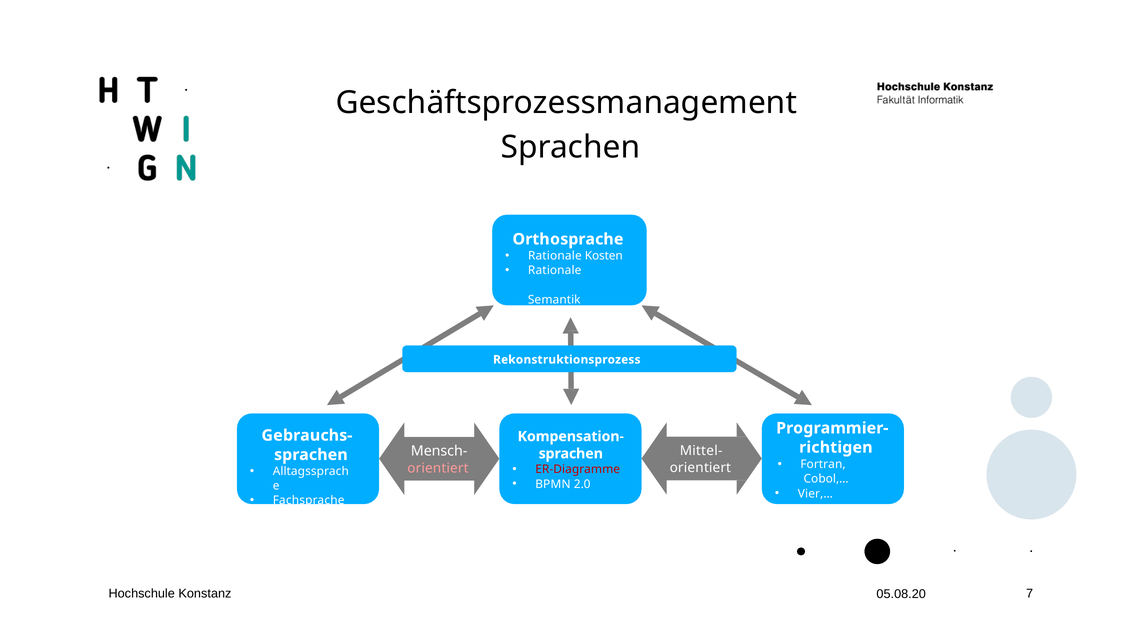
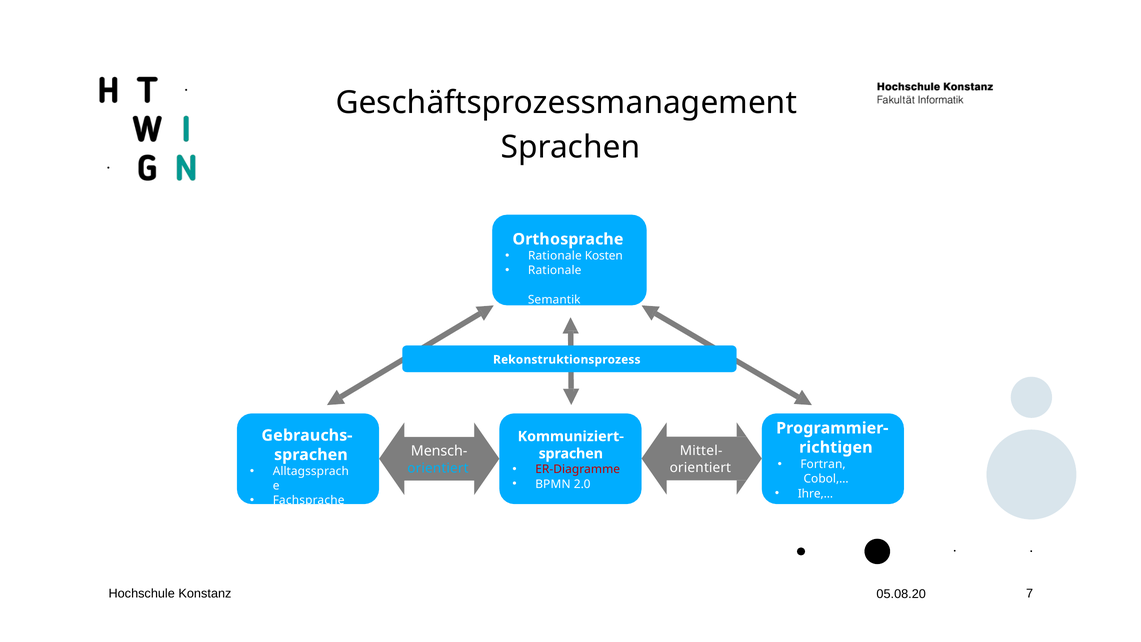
Kompensation-: Kompensation- -> Kommuniziert- (571, 436)
orientiert colour: pink -> light blue (438, 468)
Vier,…: Vier,… -> Ihre,… (815, 494)
